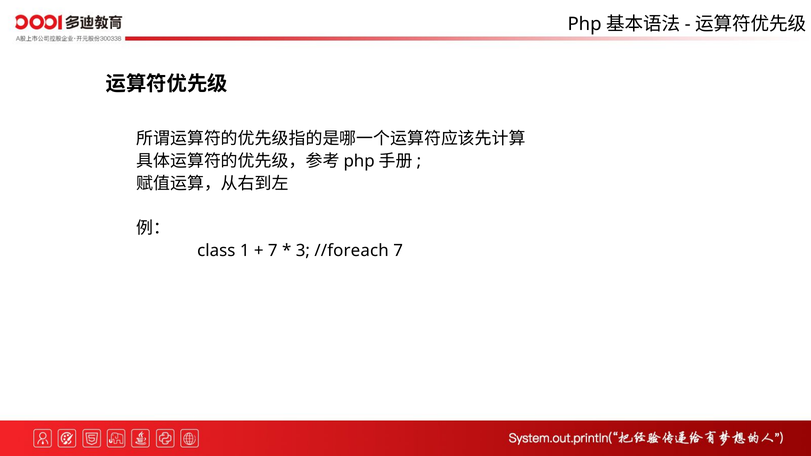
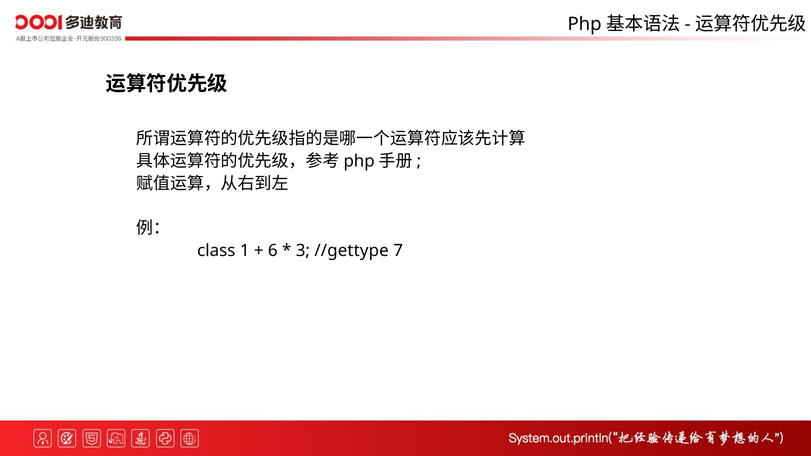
7: 7 -> 6 (273, 251)
//foreach: //foreach -> //gettype (352, 251)
